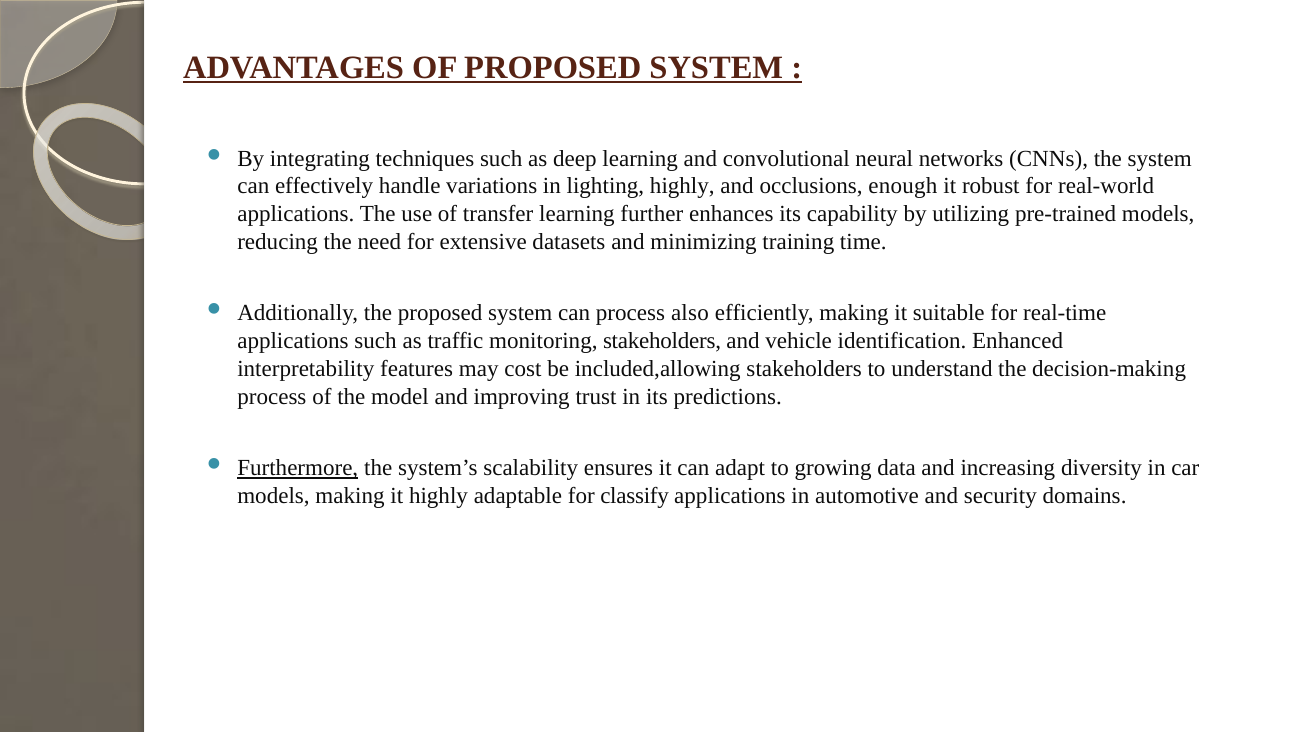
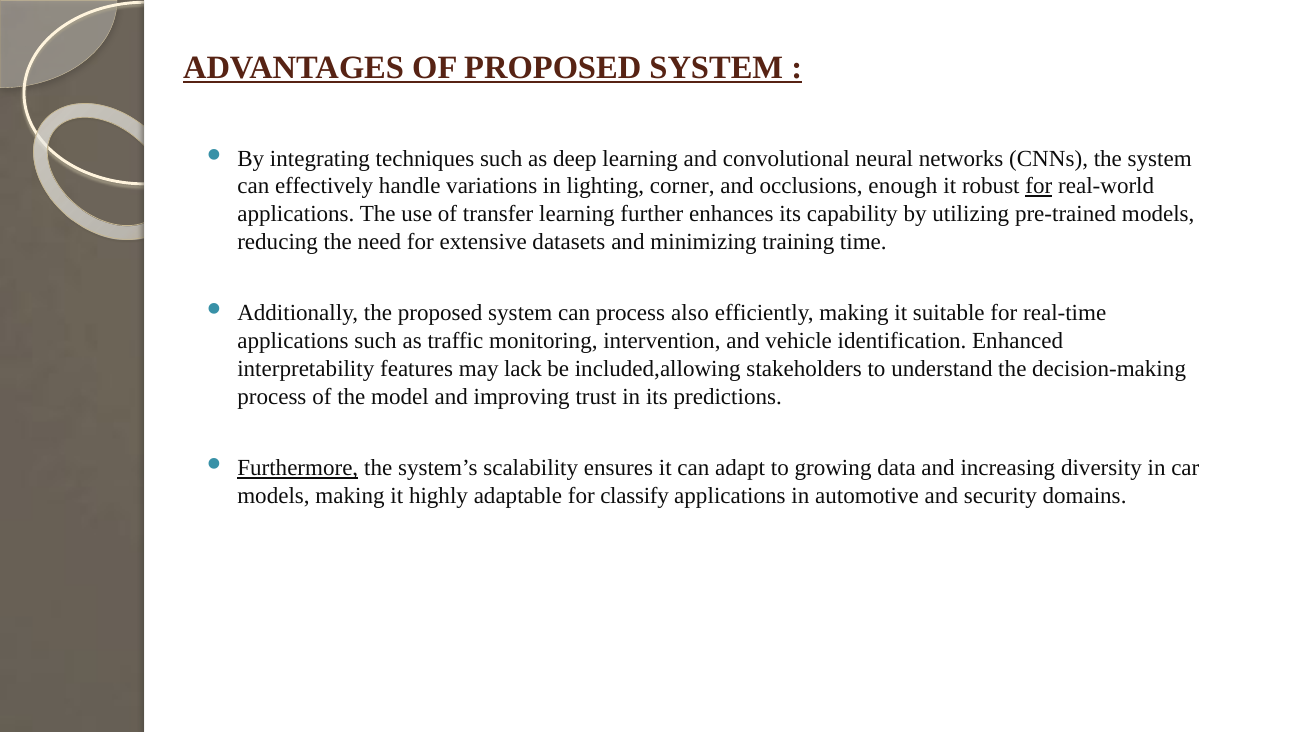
lighting highly: highly -> corner (682, 186)
for underline: none -> present (1039, 186)
monitoring stakeholders: stakeholders -> intervention (662, 341)
cost: cost -> lack (523, 369)
